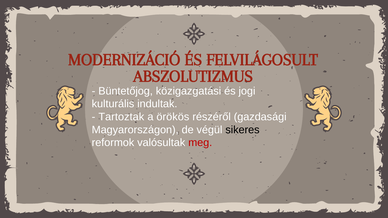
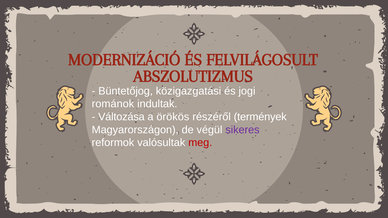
kulturális: kulturális -> románok (113, 104)
Tartoztak: Tartoztak -> Változása (121, 117)
gazdasági: gazdasági -> termények (260, 117)
sikeres colour: black -> purple (242, 130)
